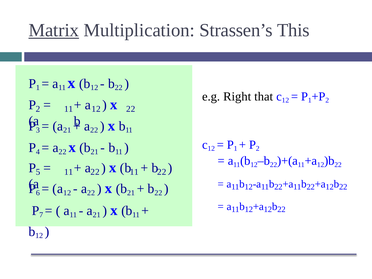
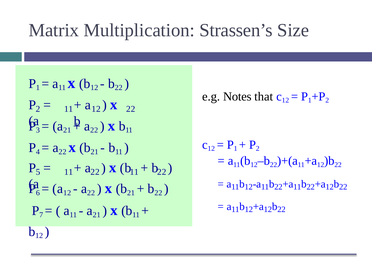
Matrix underline: present -> none (54, 30)
This: This -> Size (293, 30)
Right: Right -> Notes (237, 96)
